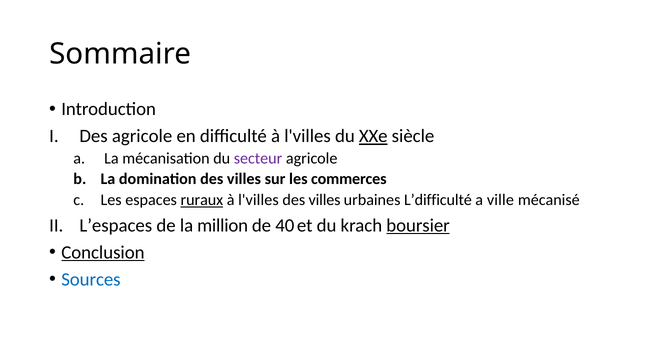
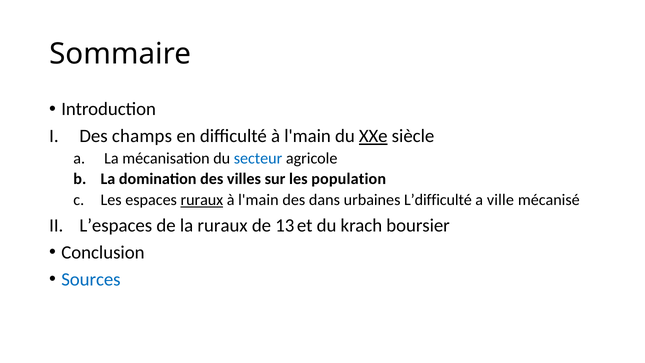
Des agricole: agricole -> champs (142, 136)
difficulté à l'villes: l'villes -> l'main (308, 136)
secteur colour: purple -> blue (258, 158)
commerces: commerces -> population (349, 179)
l'villes: l'villes -> l'main (258, 200)
villes: villes -> dans (324, 200)
la million: million -> ruraux (223, 225)
40: 40 -> 13 (285, 225)
boursier underline: present -> none (418, 225)
Conclusion underline: present -> none (103, 252)
